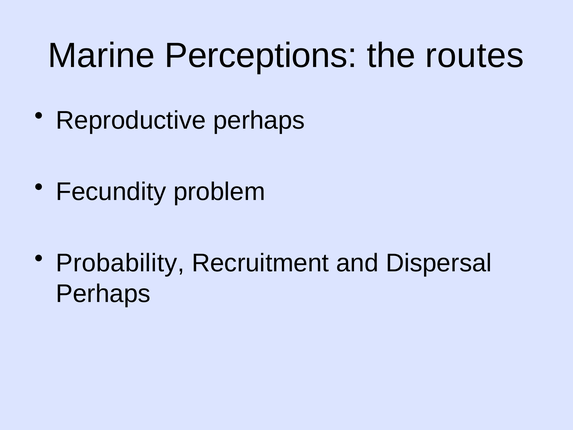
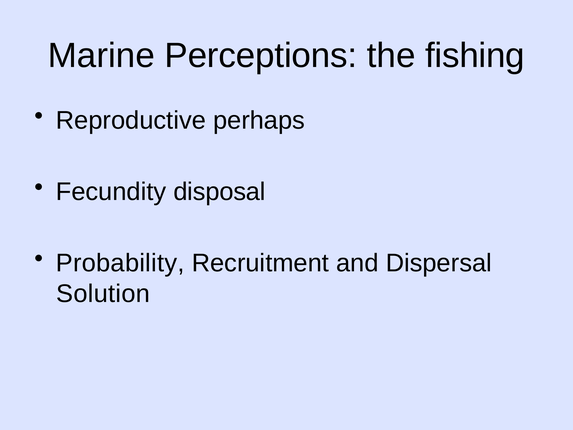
routes: routes -> fishing (475, 55)
problem: problem -> disposal (219, 192)
Perhaps: Perhaps -> Solution (103, 293)
